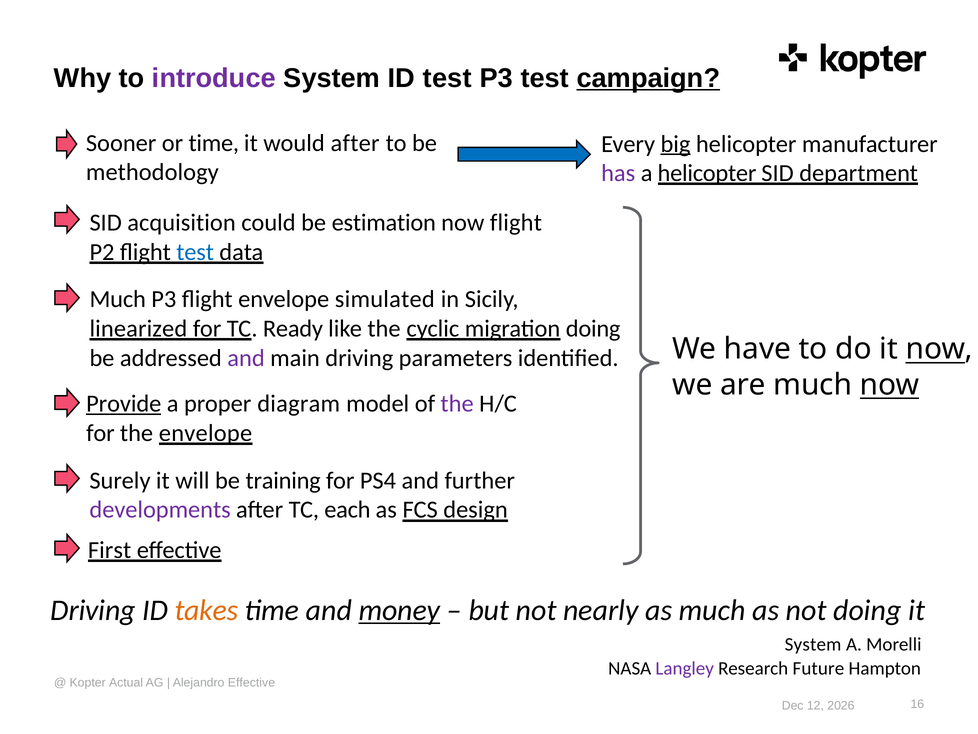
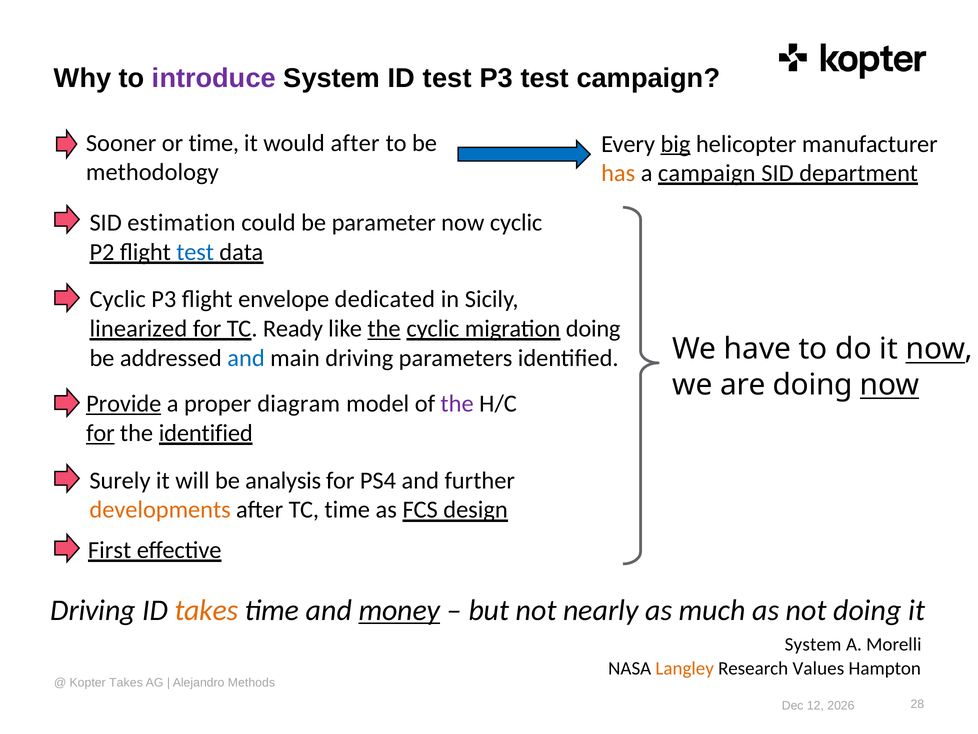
campaign underline: present -> none (648, 78)
has colour: purple -> orange (618, 173)
a helicopter: helicopter -> campaign (707, 173)
acquisition: acquisition -> estimation (181, 223)
estimation: estimation -> parameter (384, 223)
now flight: flight -> cyclic (516, 223)
Much: Much -> Cyclic (118, 299)
simulated: simulated -> dedicated (385, 299)
the underline: none -> present (384, 328)
and colour: purple -> blue (246, 358)
are much: much -> doing (813, 385)
for underline: none -> present (100, 433)
the envelope: envelope -> identified (206, 433)
training: training -> analysis (283, 480)
developments colour: purple -> orange (160, 510)
TC each: each -> time (347, 510)
Langley colour: purple -> orange (685, 668)
Future: Future -> Values (818, 668)
Kopter Actual: Actual -> Takes (126, 682)
Alejandro Effective: Effective -> Methods (251, 682)
16: 16 -> 28 (917, 704)
